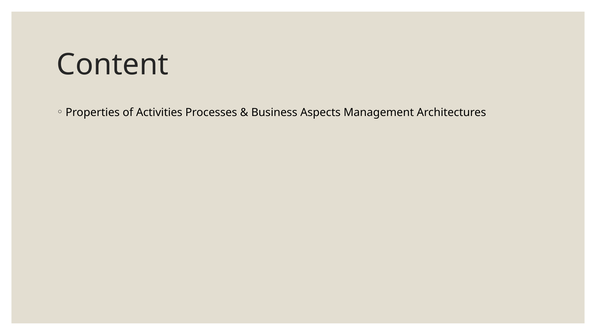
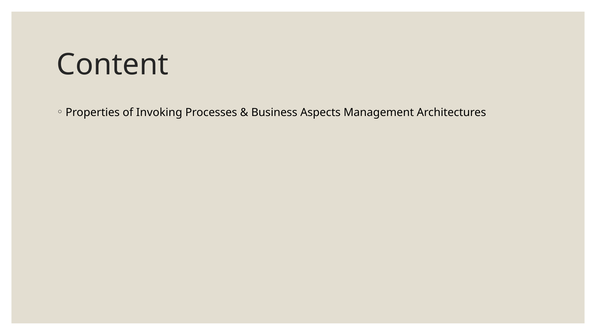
Activities: Activities -> Invoking (159, 113)
